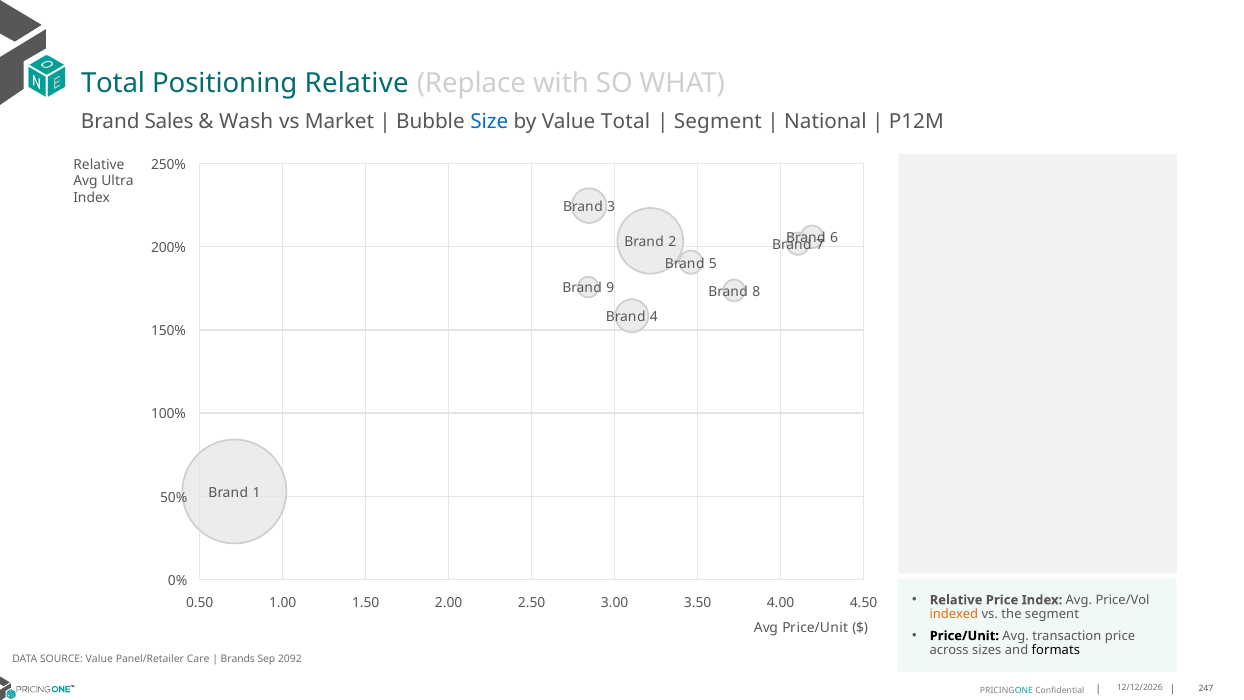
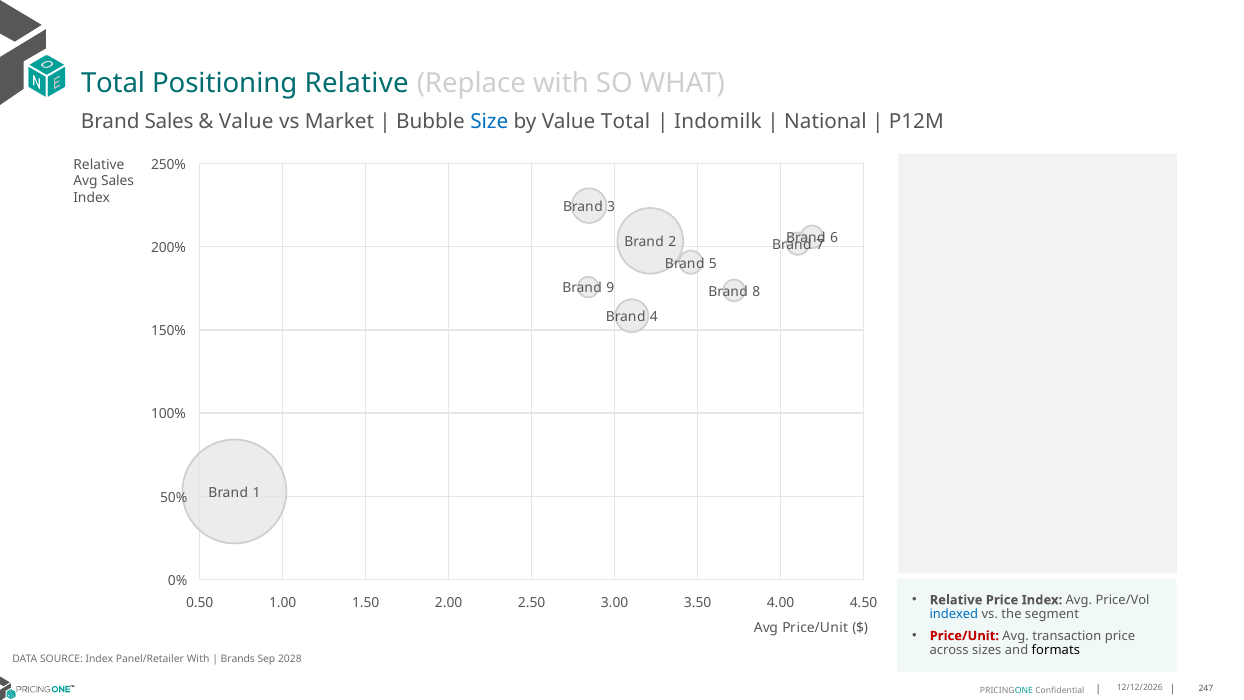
Wash: Wash -> Value (246, 121)
Segment: Segment -> Indomilk (718, 121)
Avg Ultra: Ultra -> Sales (118, 181)
indexed colour: orange -> blue (954, 614)
Price/Unit colour: black -> red (964, 636)
SOURCE Value: Value -> Index (99, 659)
Panel/Retailer Care: Care -> With (198, 659)
2092: 2092 -> 2028 (290, 659)
